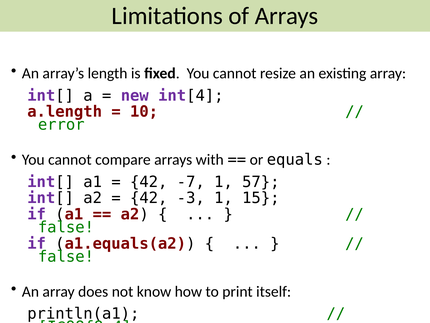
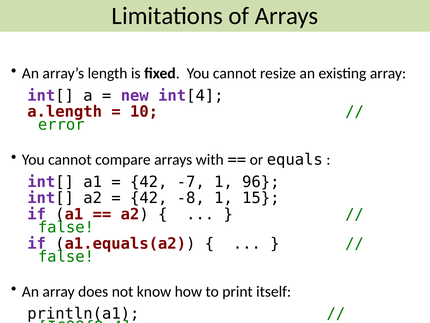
57: 57 -> 96 (261, 182)
-3: -3 -> -8 (191, 198)
